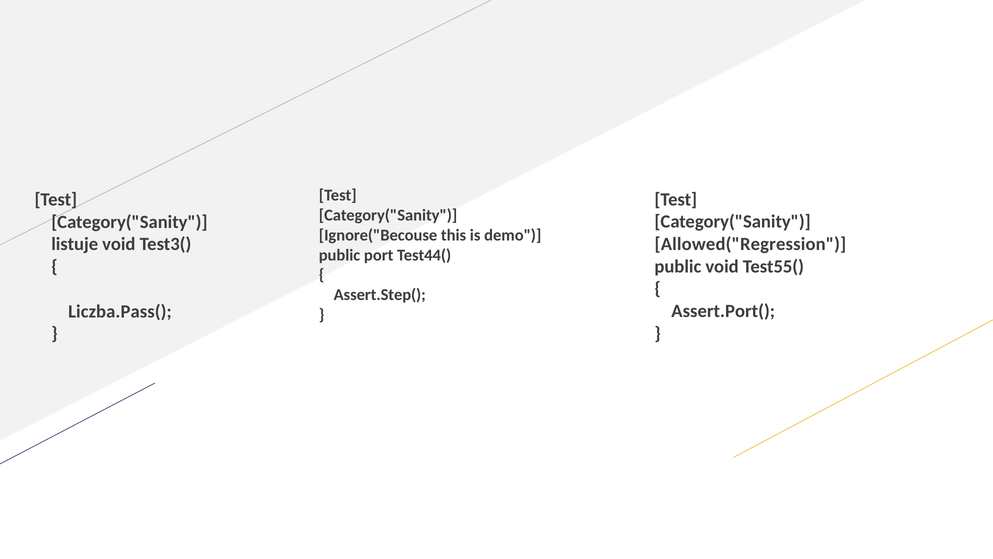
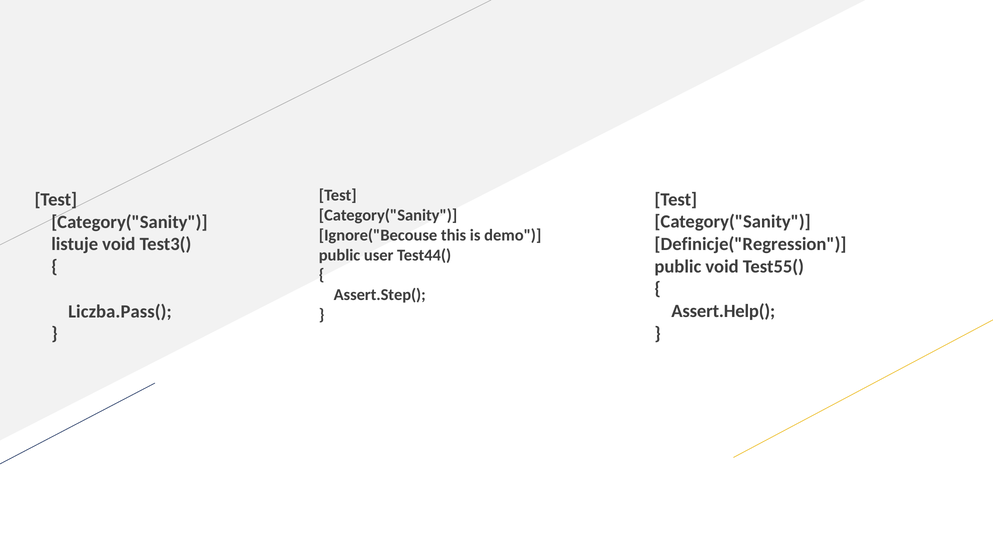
Allowed("Regression: Allowed("Regression -> Definicje("Regression (750, 244)
port: port -> user (379, 255)
Assert.Port(: Assert.Port( -> Assert.Help( (723, 311)
